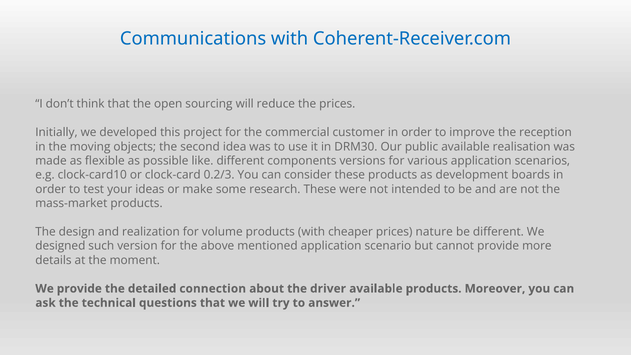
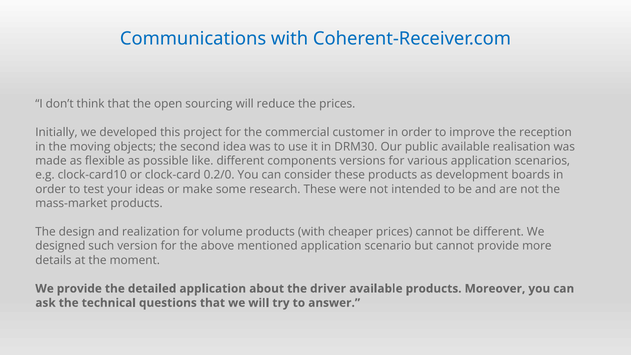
0.2/3: 0.2/3 -> 0.2/0 (219, 175)
prices nature: nature -> cannot (434, 232)
detailed connection: connection -> application (213, 289)
